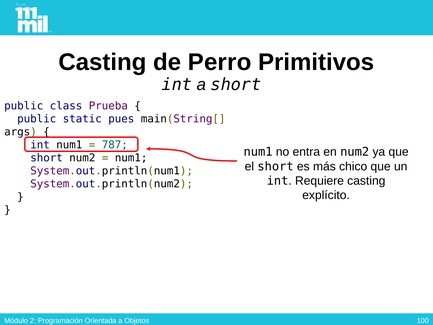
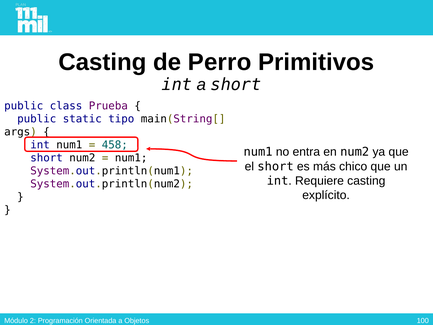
pues: pues -> tipo (121, 119)
787: 787 -> 458 (115, 145)
